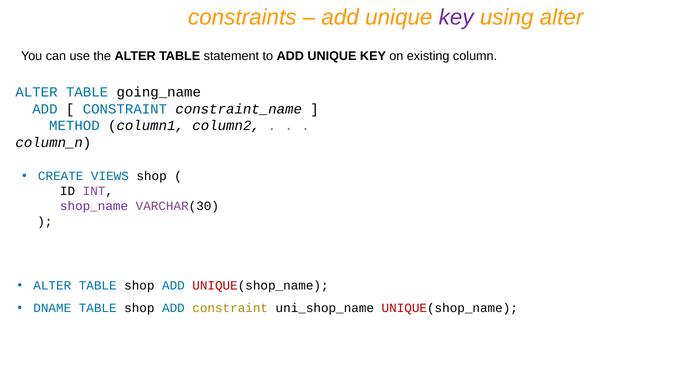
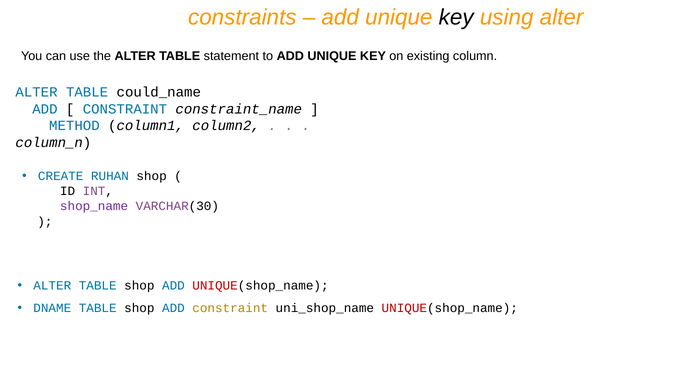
key colour: purple -> black (456, 18)
going_name: going_name -> could_name (159, 92)
VIEWS: VIEWS -> RUHAN (110, 176)
